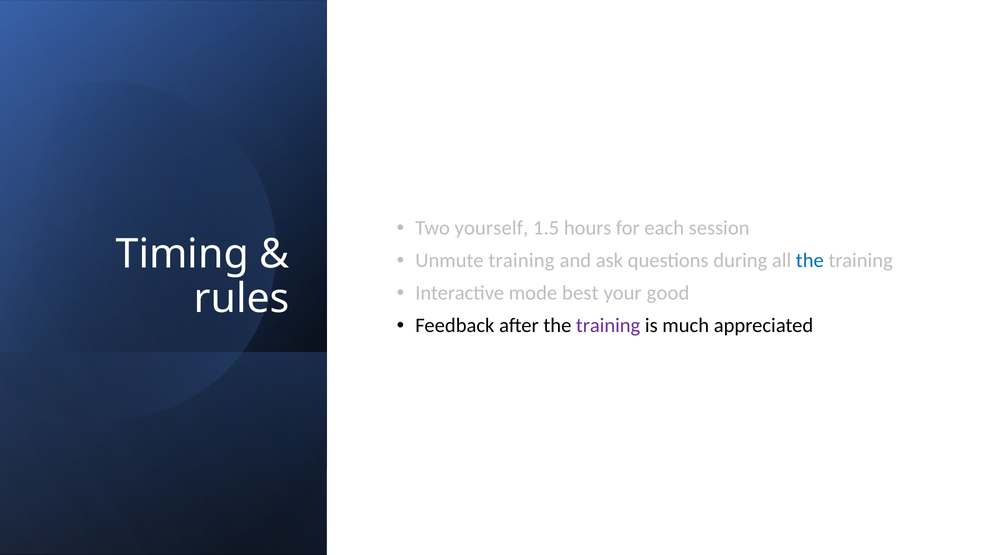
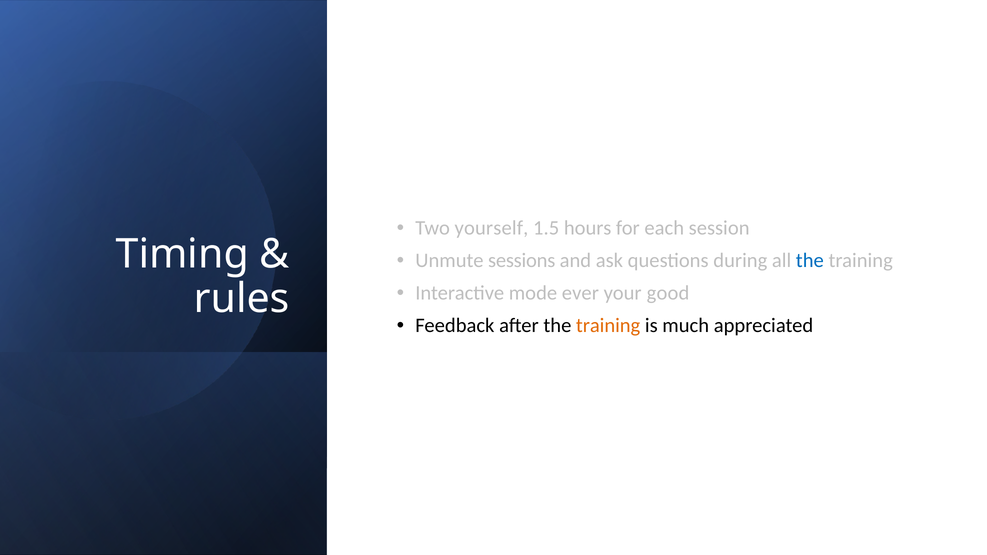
Unmute training: training -> sessions (522, 261)
best: best -> ever (580, 293)
training colour: purple -> orange (608, 326)
